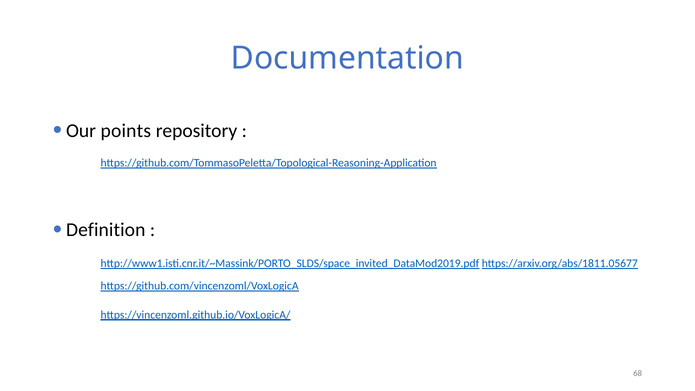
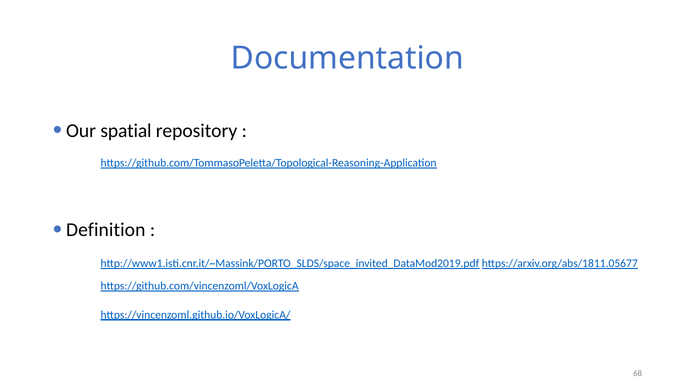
points: points -> spatial (126, 131)
